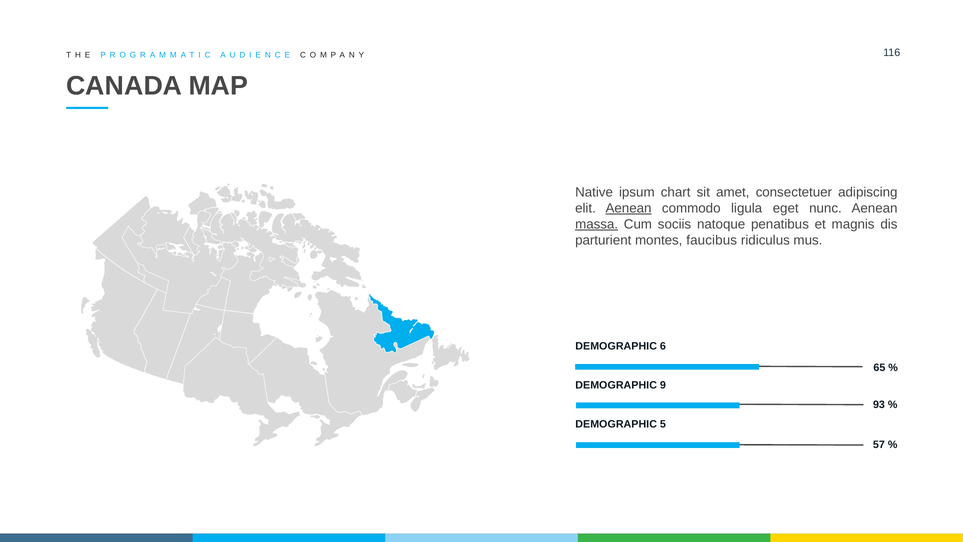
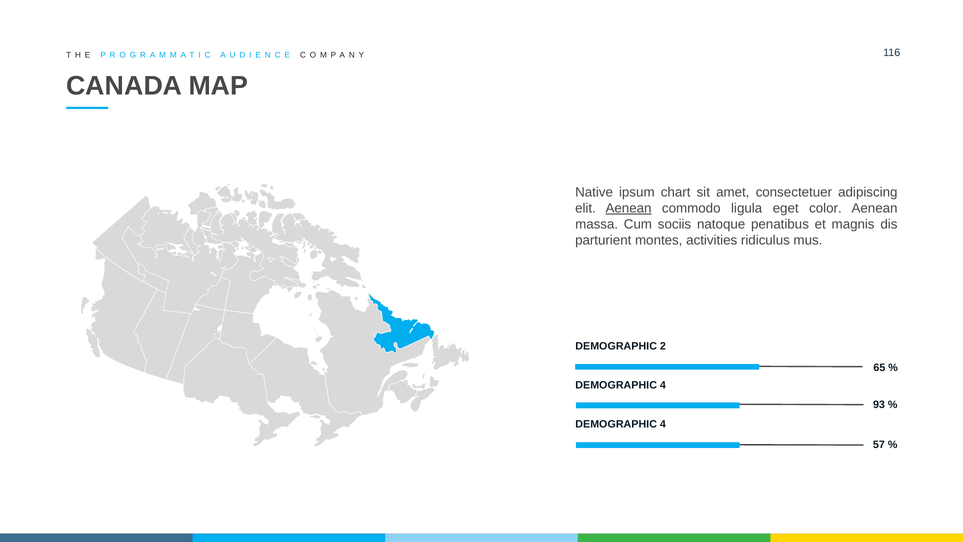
nunc: nunc -> color (825, 208)
massa underline: present -> none (597, 224)
faucibus: faucibus -> activities (712, 240)
6: 6 -> 2 (663, 346)
9: 9 -> 4 (663, 385)
5: 5 -> 4 (663, 424)
